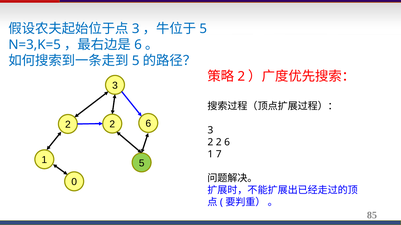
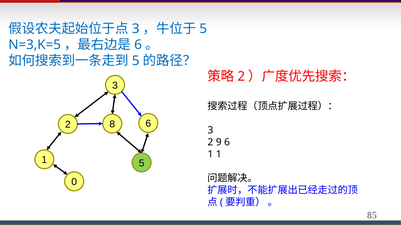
2: 2 -> 8 (112, 125)
2: 2 -> 9 (219, 143)
1 7: 7 -> 1 (219, 155)
